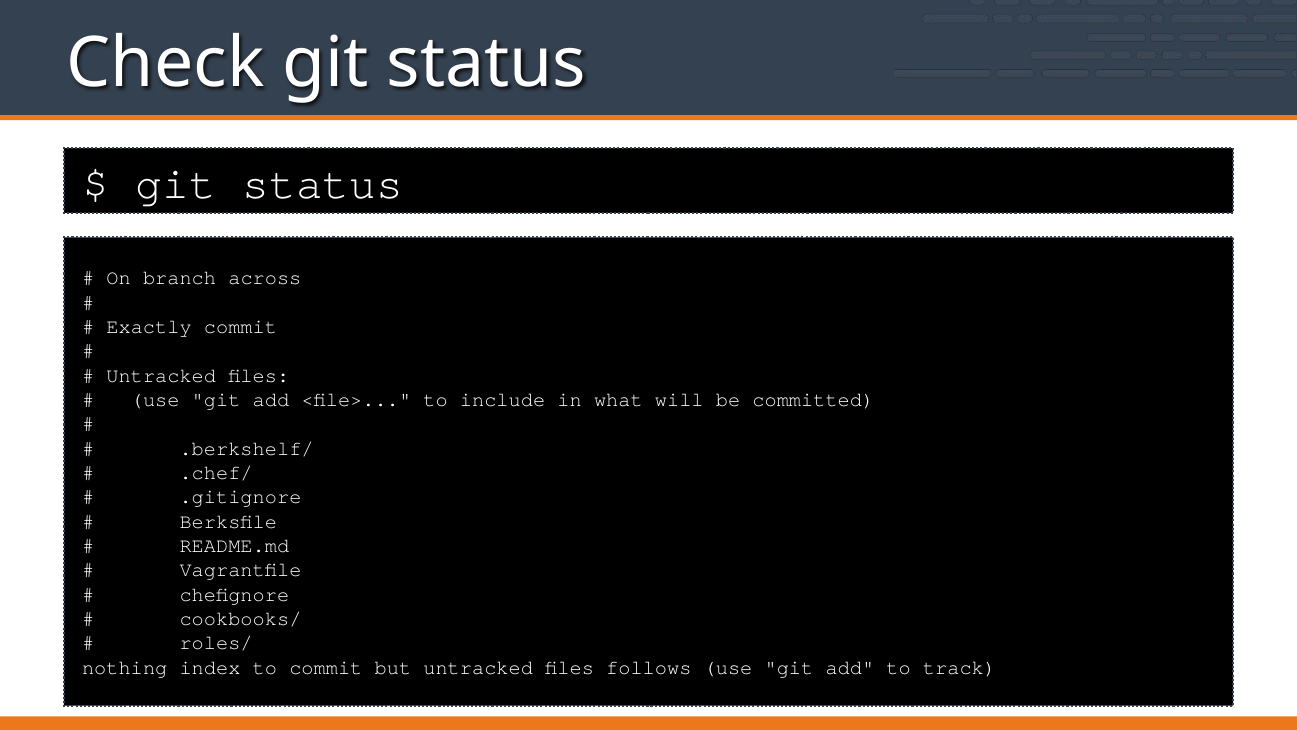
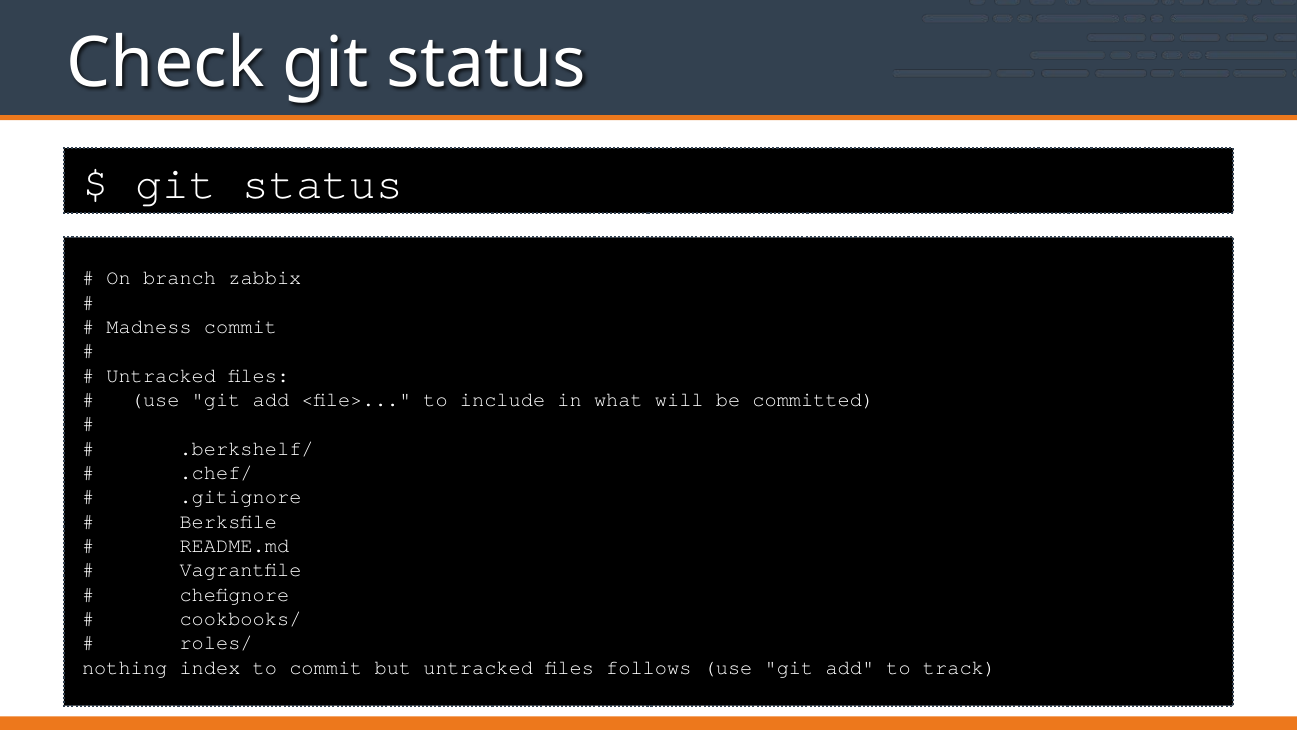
across: across -> zabbix (265, 278)
Exactly: Exactly -> Madness (149, 327)
